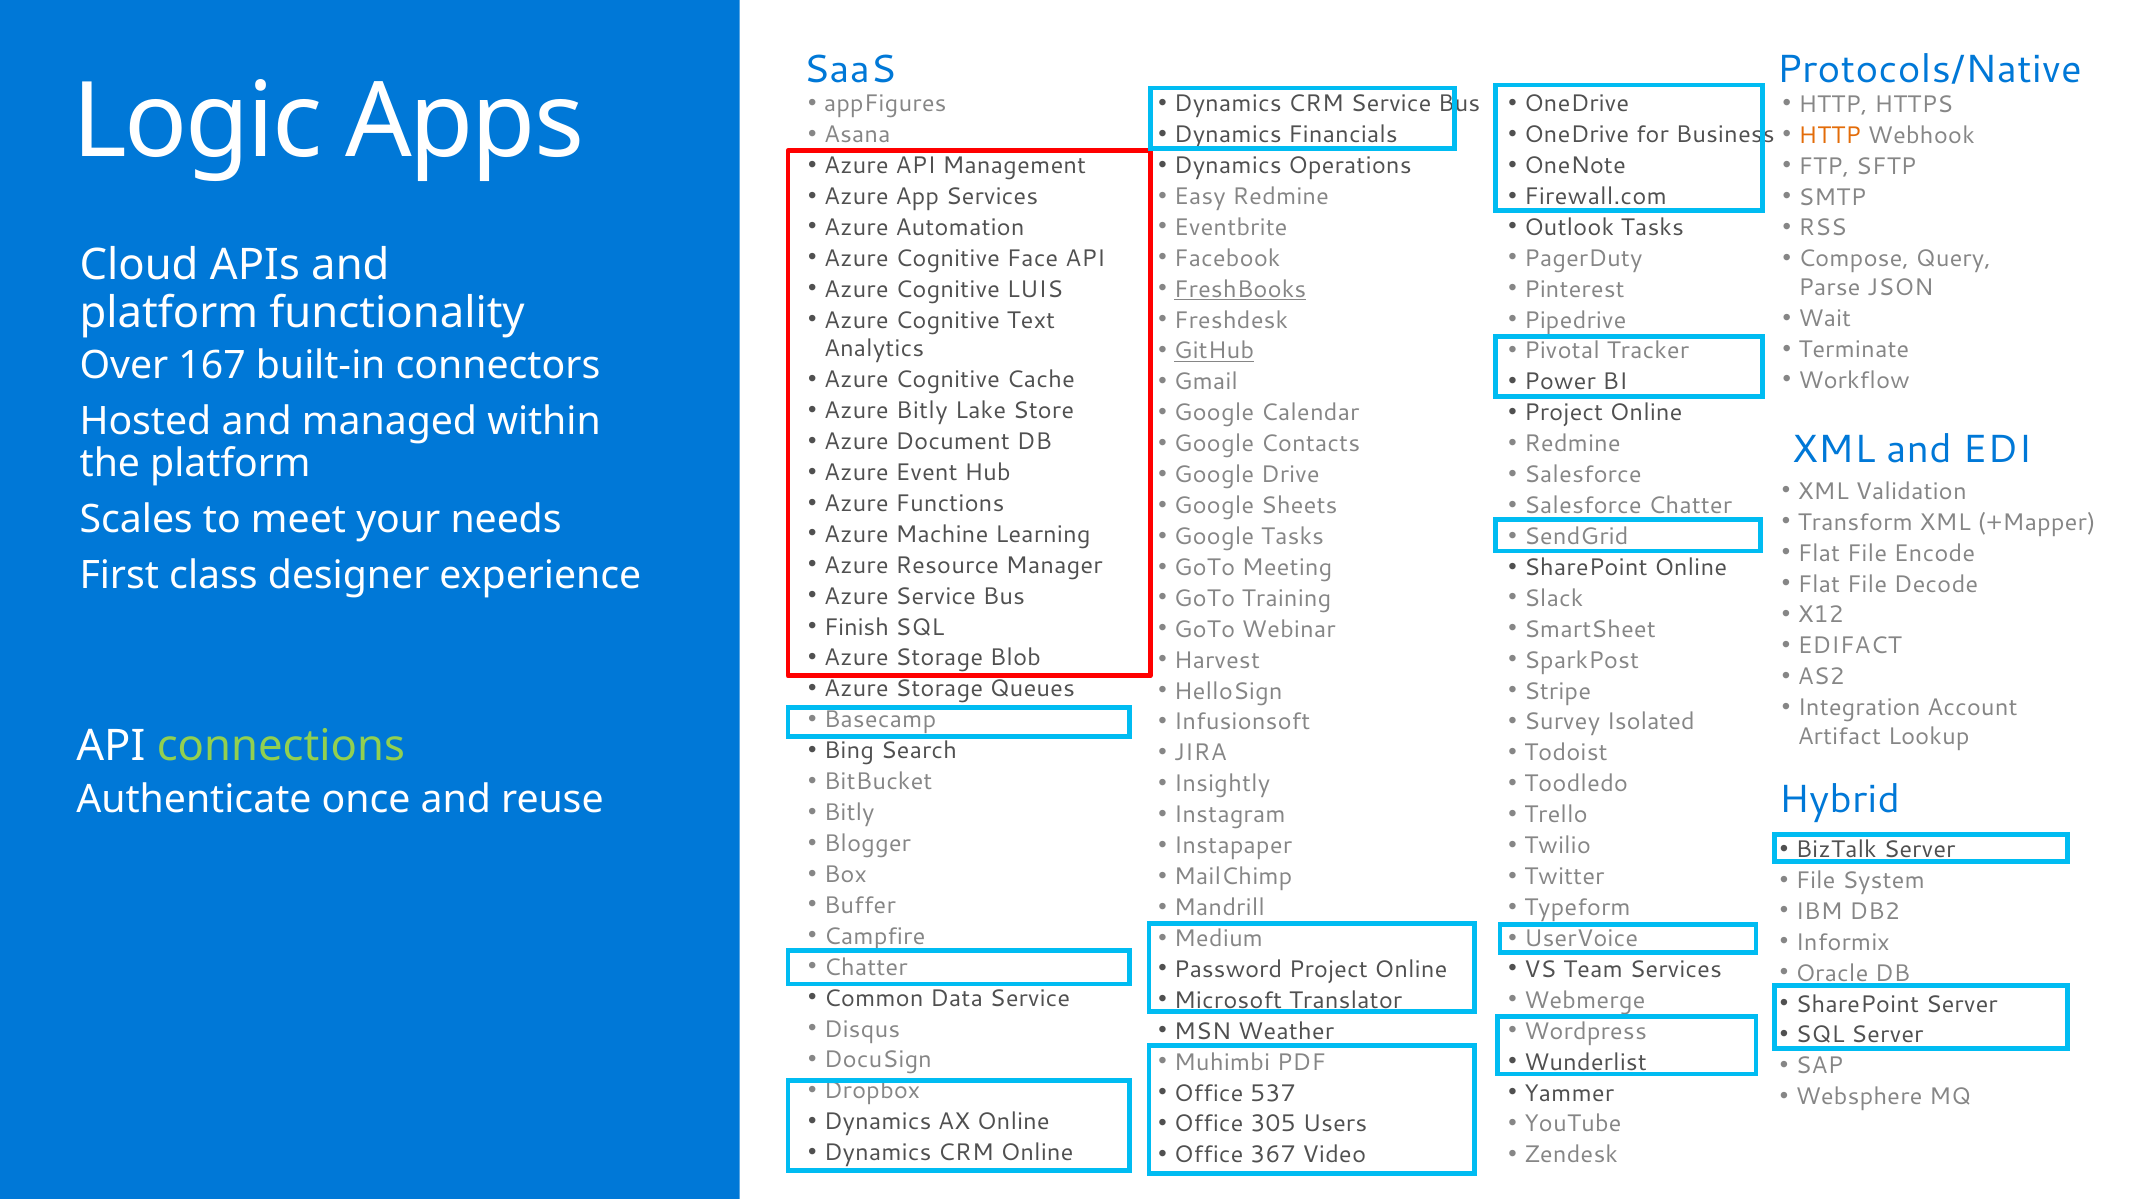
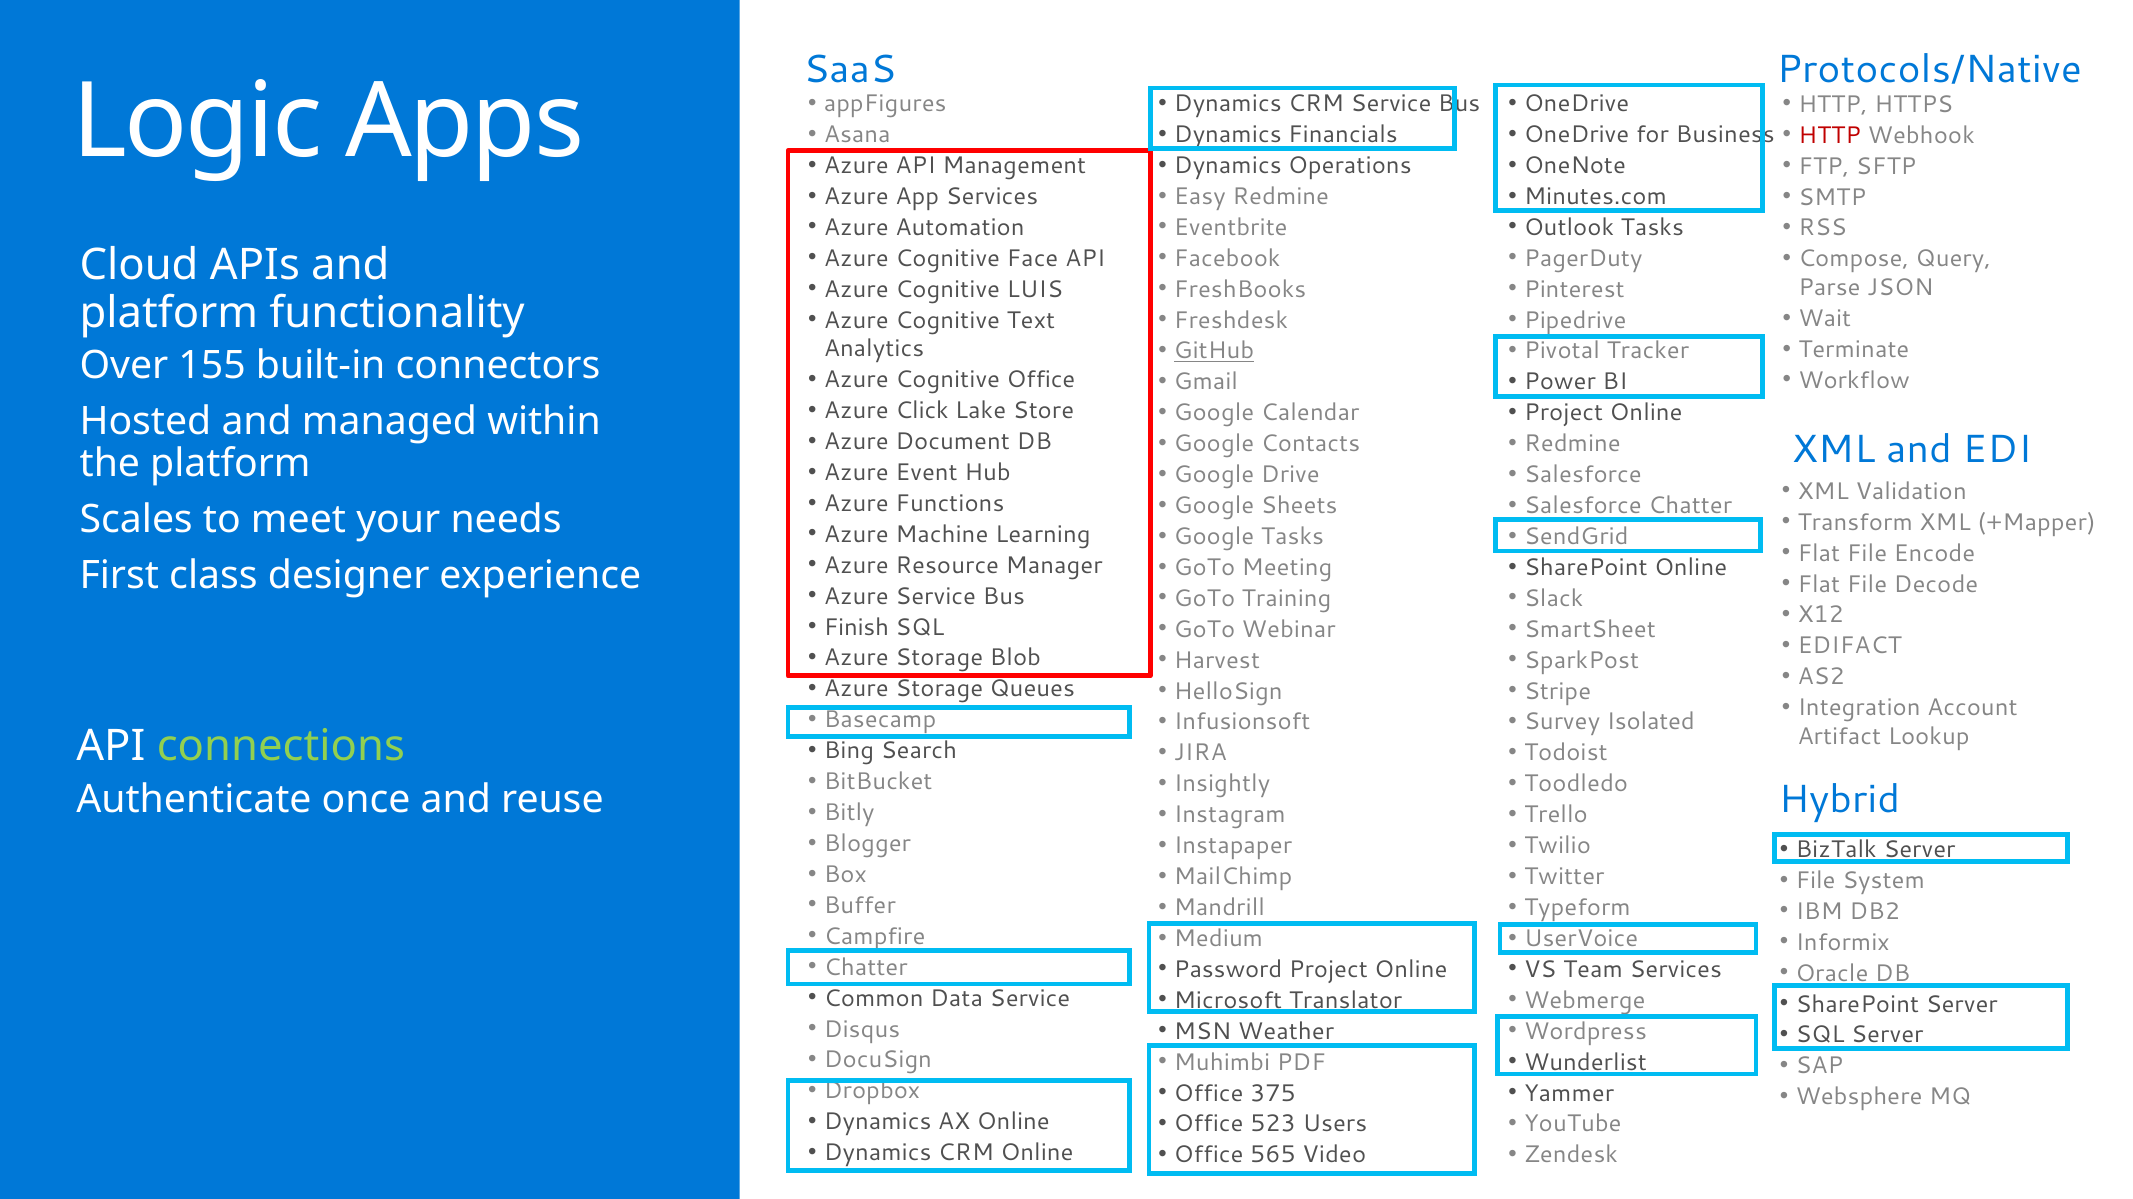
HTTP colour: orange -> red (1830, 135)
Firewall.com: Firewall.com -> Minutes.com (1596, 197)
FreshBooks underline: present -> none (1240, 289)
167: 167 -> 155 (212, 366)
Cognitive Cache: Cache -> Office (1041, 380)
Azure Bitly: Bitly -> Click (922, 411)
537: 537 -> 375 (1273, 1094)
305: 305 -> 523 (1273, 1125)
367: 367 -> 565 (1273, 1156)
